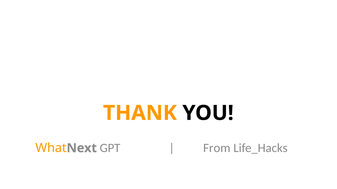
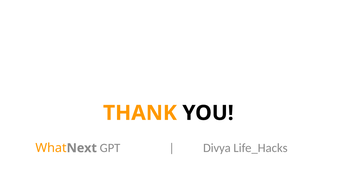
From: From -> Divya (217, 148)
